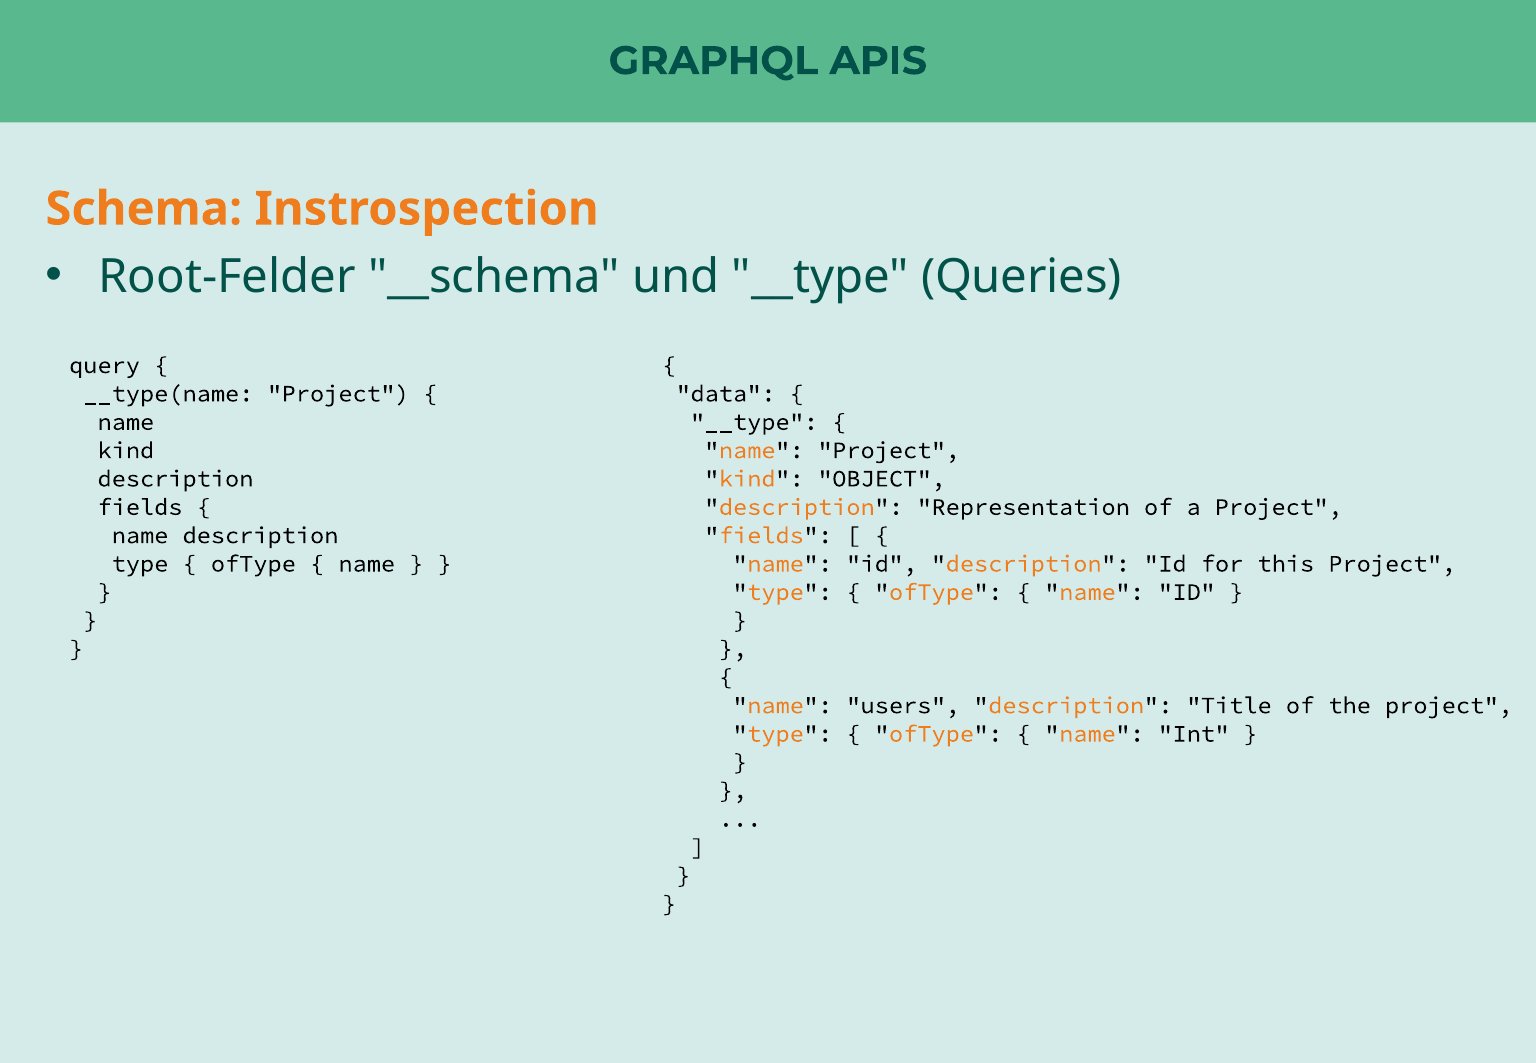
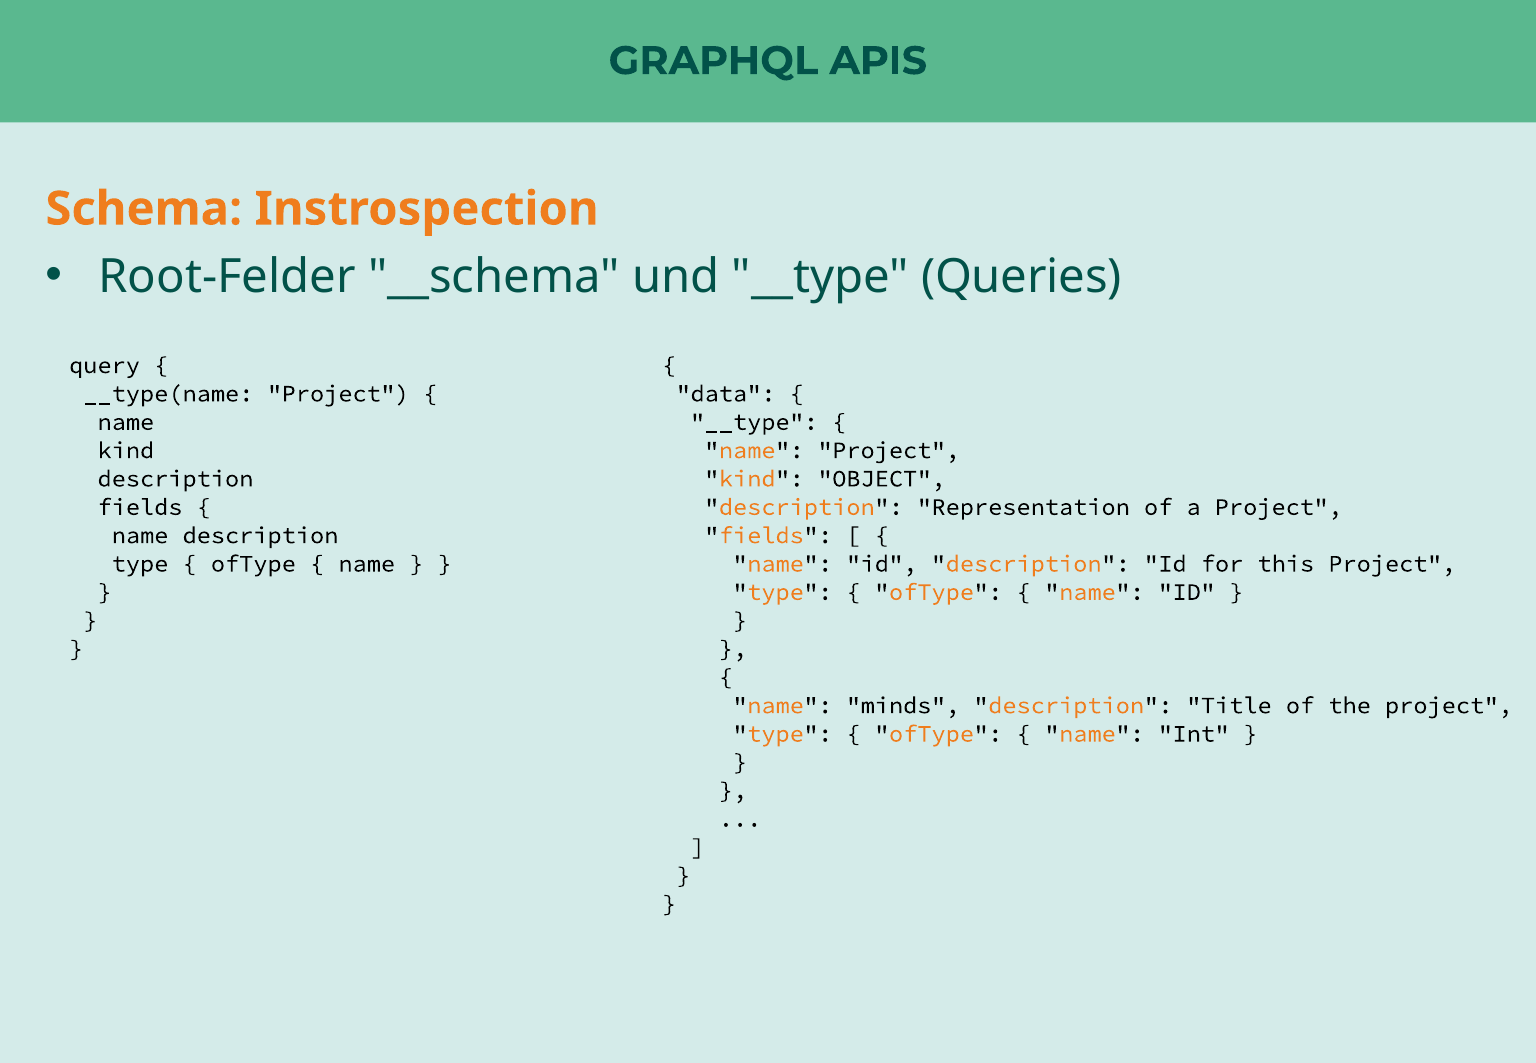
users: users -> minds (903, 706)
